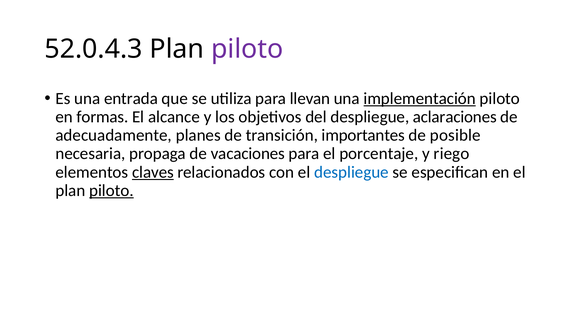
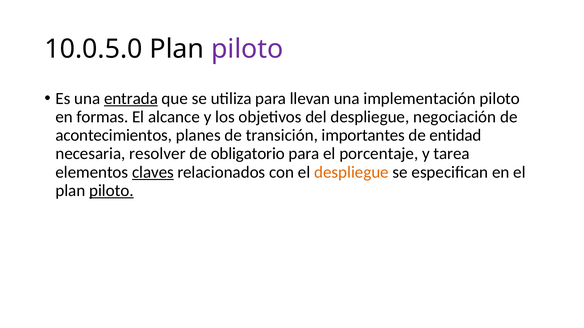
52.0.4.3: 52.0.4.3 -> 10.0.5.0 (94, 49)
entrada underline: none -> present (131, 99)
implementación underline: present -> none (420, 99)
aclaraciones: aclaraciones -> negociación (455, 117)
adecuadamente: adecuadamente -> acontecimientos (114, 136)
posible: posible -> entidad (455, 136)
propaga: propaga -> resolver (157, 154)
vacaciones: vacaciones -> obligatorio (248, 154)
riego: riego -> tarea (452, 154)
despliegue colour: blue -> orange (351, 172)
